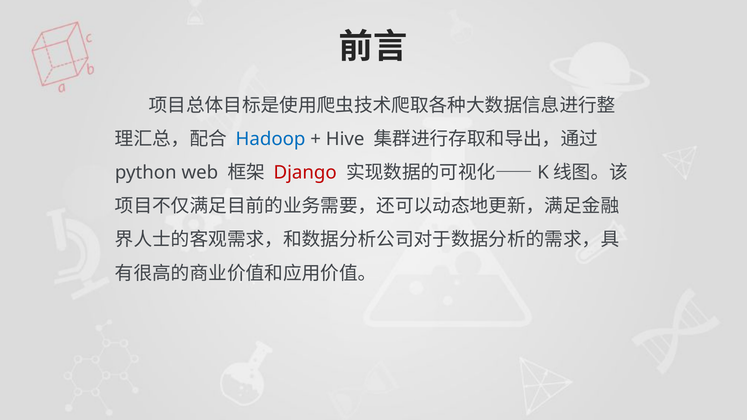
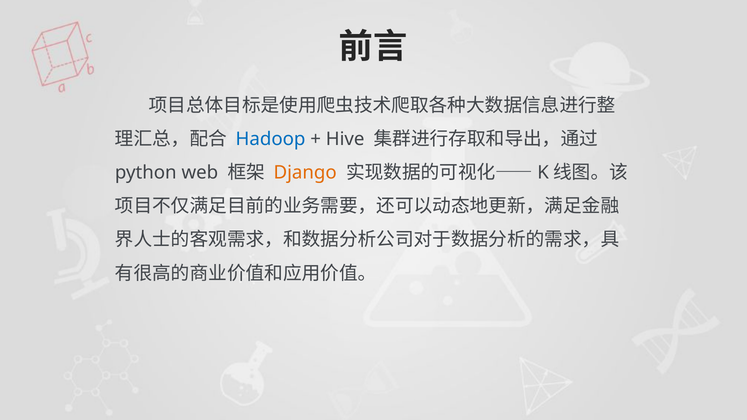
Django colour: red -> orange (305, 173)
